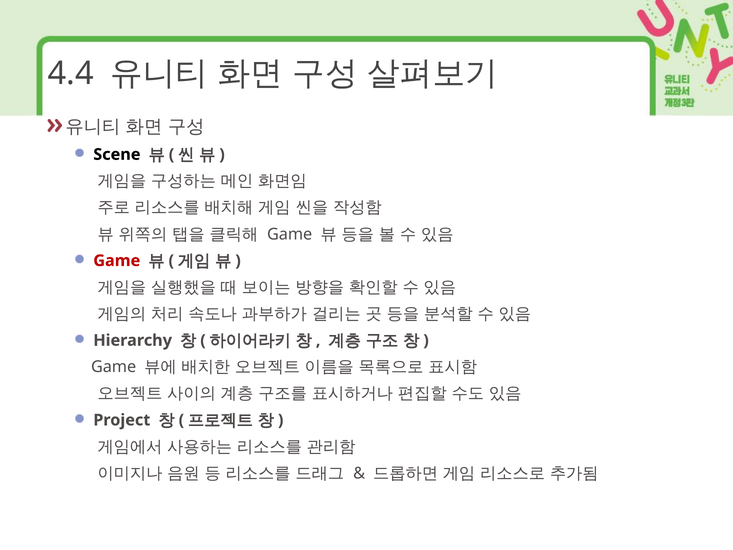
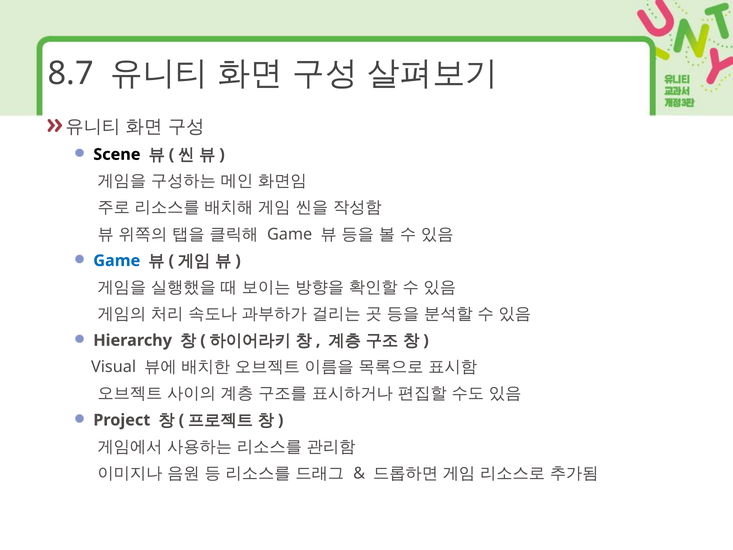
4.4: 4.4 -> 8.7 (71, 73)
Game colour: red -> blue (117, 261)
Game: Game -> Visual (114, 367)
